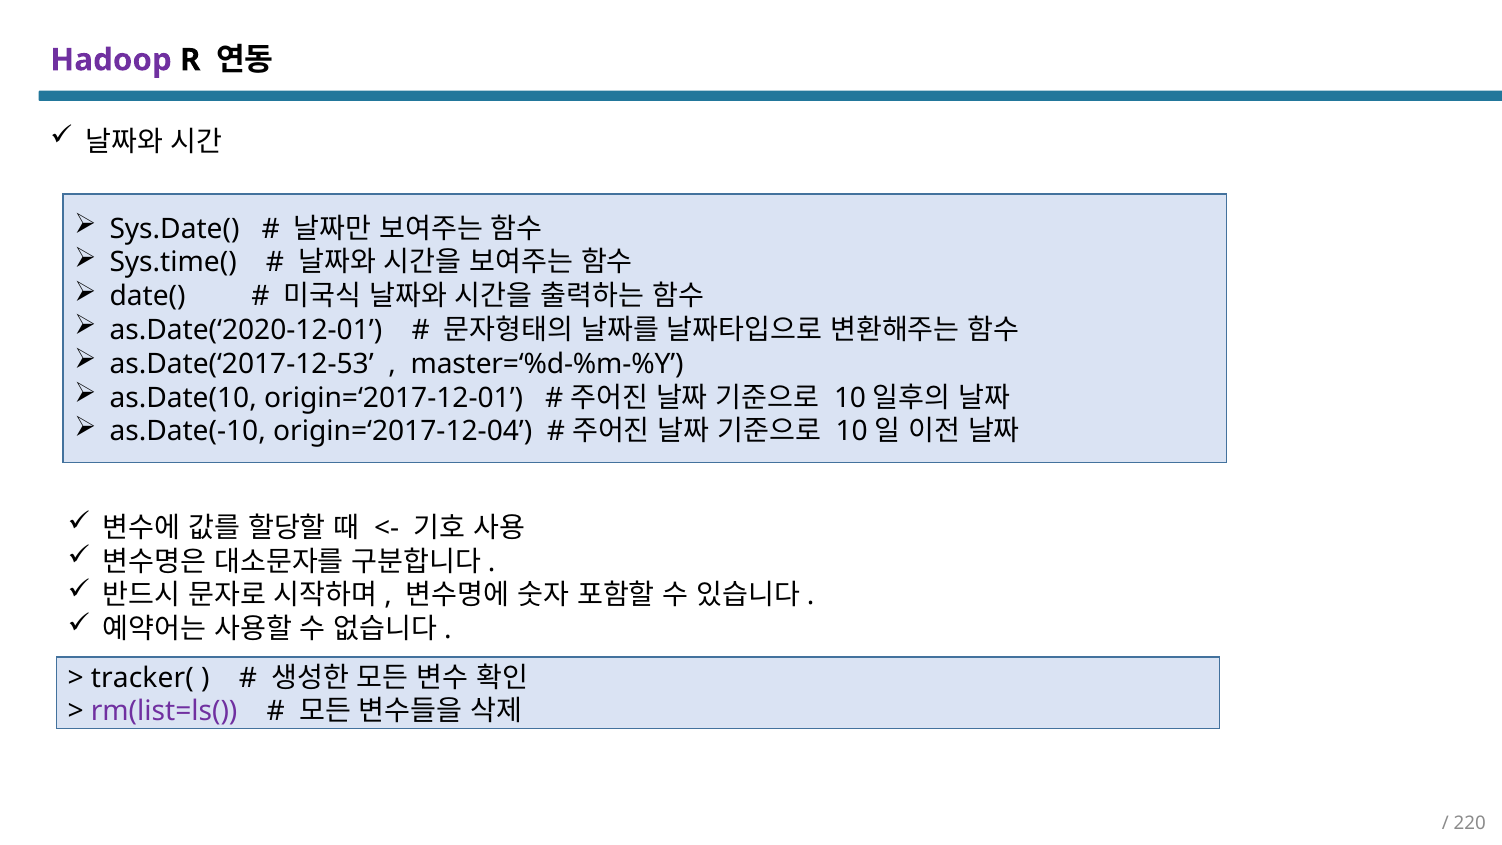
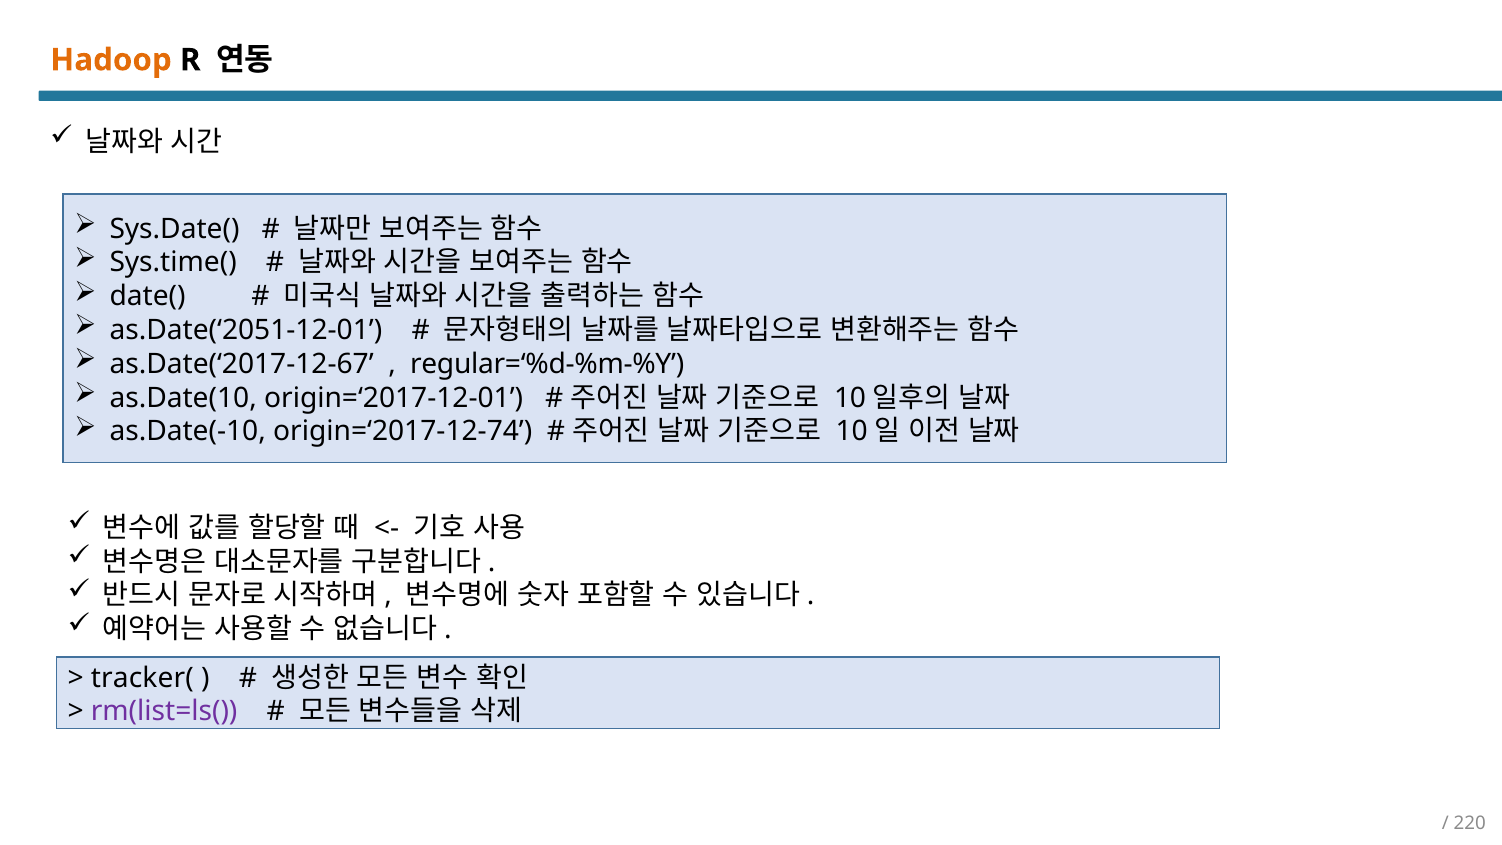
Hadoop colour: purple -> orange (111, 60)
as.Date(‘2020-12-01: as.Date(‘2020-12-01 -> as.Date(‘2051-12-01 (246, 330)
as.Date(‘2017-12-53: as.Date(‘2017-12-53 -> as.Date(‘2017-12-67 (242, 364)
master=‘%d-%m-%Y: master=‘%d-%m-%Y -> regular=‘%d-%m-%Y (547, 364)
origin=‘2017-12-04: origin=‘2017-12-04 -> origin=‘2017-12-74 (403, 431)
